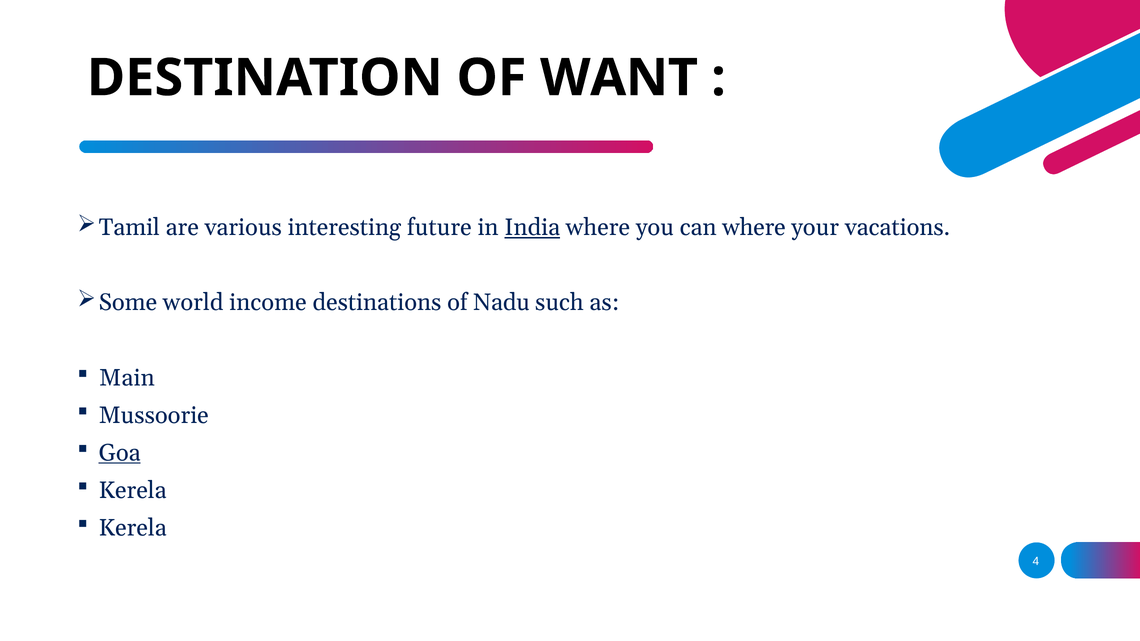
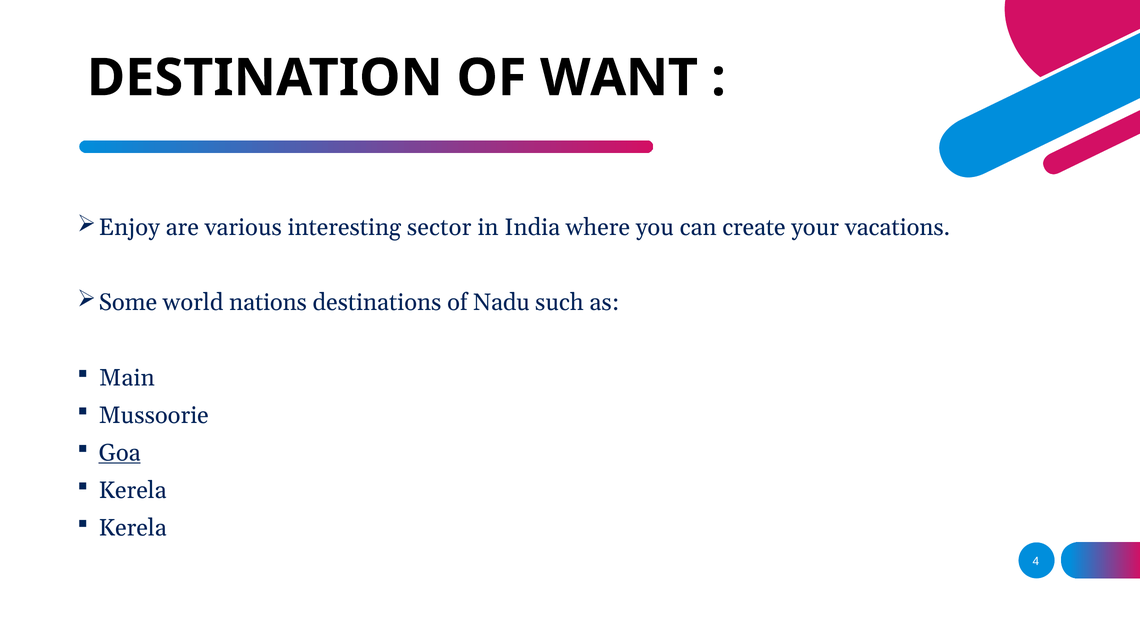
Tamil: Tamil -> Enjoy (129, 228)
future: future -> sector (439, 228)
India underline: present -> none (532, 228)
can where: where -> create (754, 228)
income: income -> nations (268, 303)
